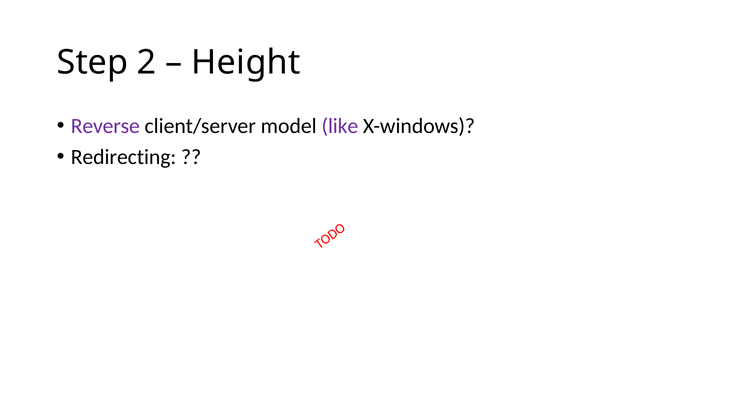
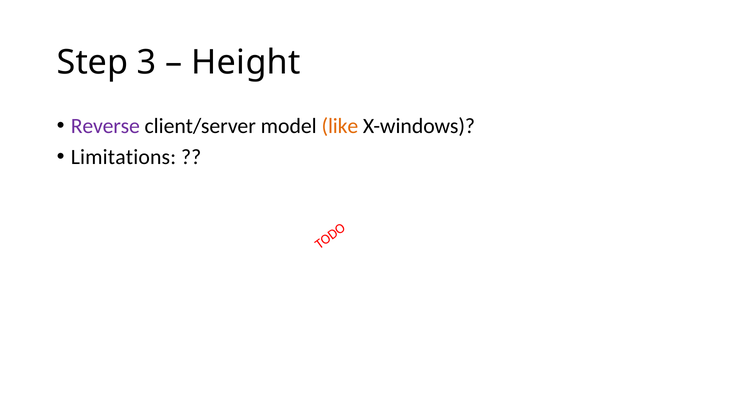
2: 2 -> 3 (147, 63)
like colour: purple -> orange (340, 126)
Redirecting: Redirecting -> Limitations (123, 157)
